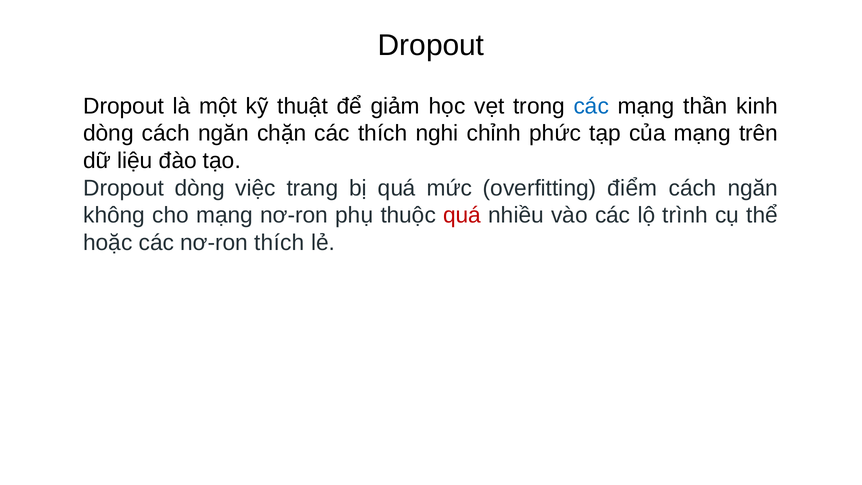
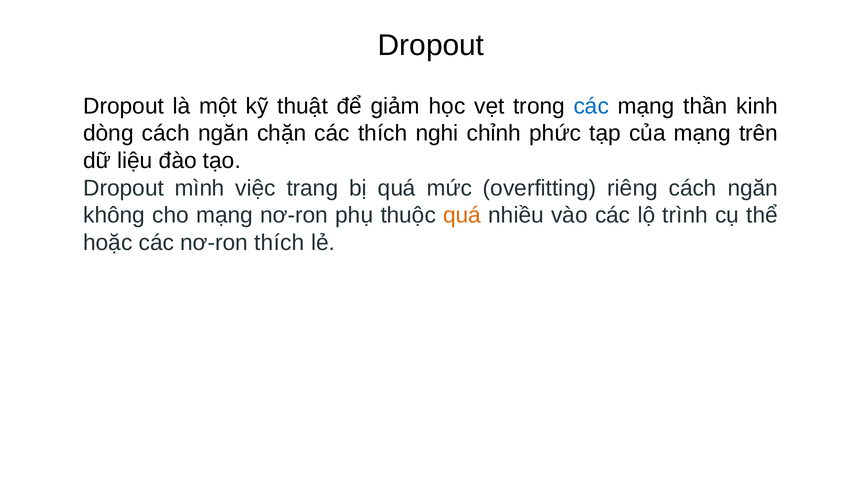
Dropout dòng: dòng -> mình (200, 188)
điểm: điểm -> riêng (633, 188)
quá colour: red -> orange (462, 215)
